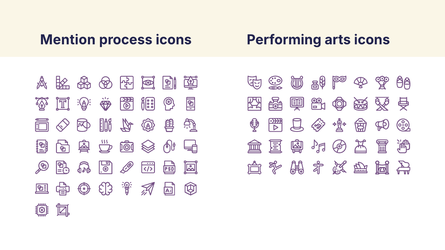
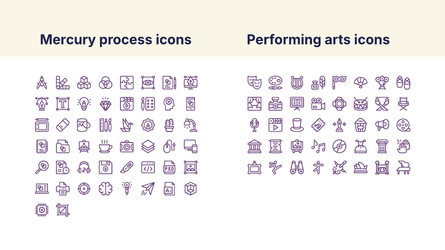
Mention: Mention -> Mercury (68, 40)
